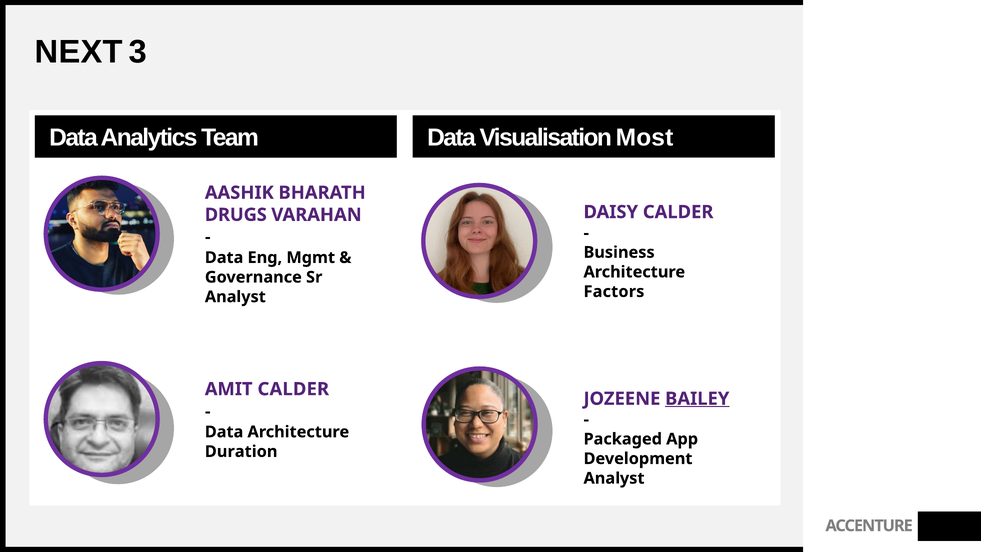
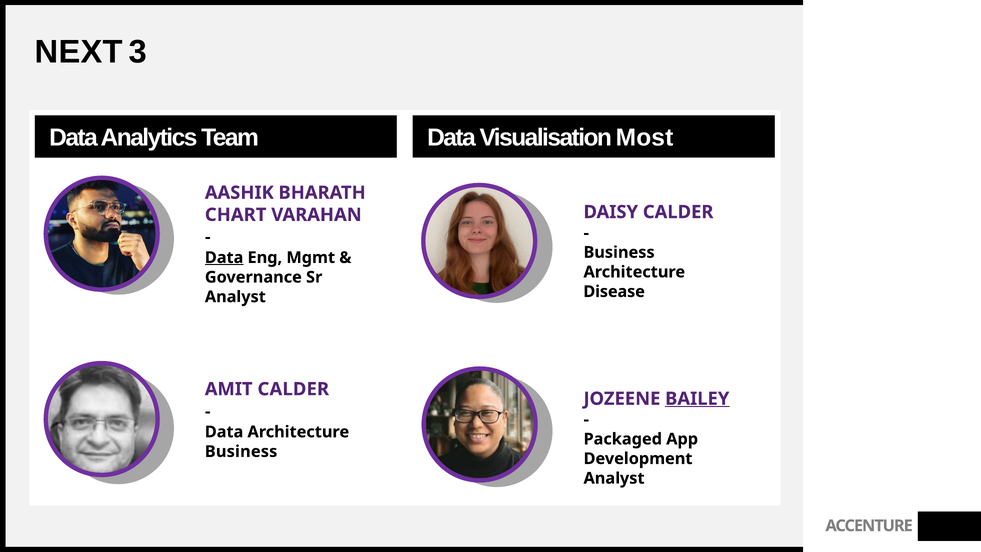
DRUGS: DRUGS -> CHART (236, 215)
Data underline: none -> present (224, 258)
Factors: Factors -> Disease (614, 292)
Duration: Duration -> Business (241, 451)
